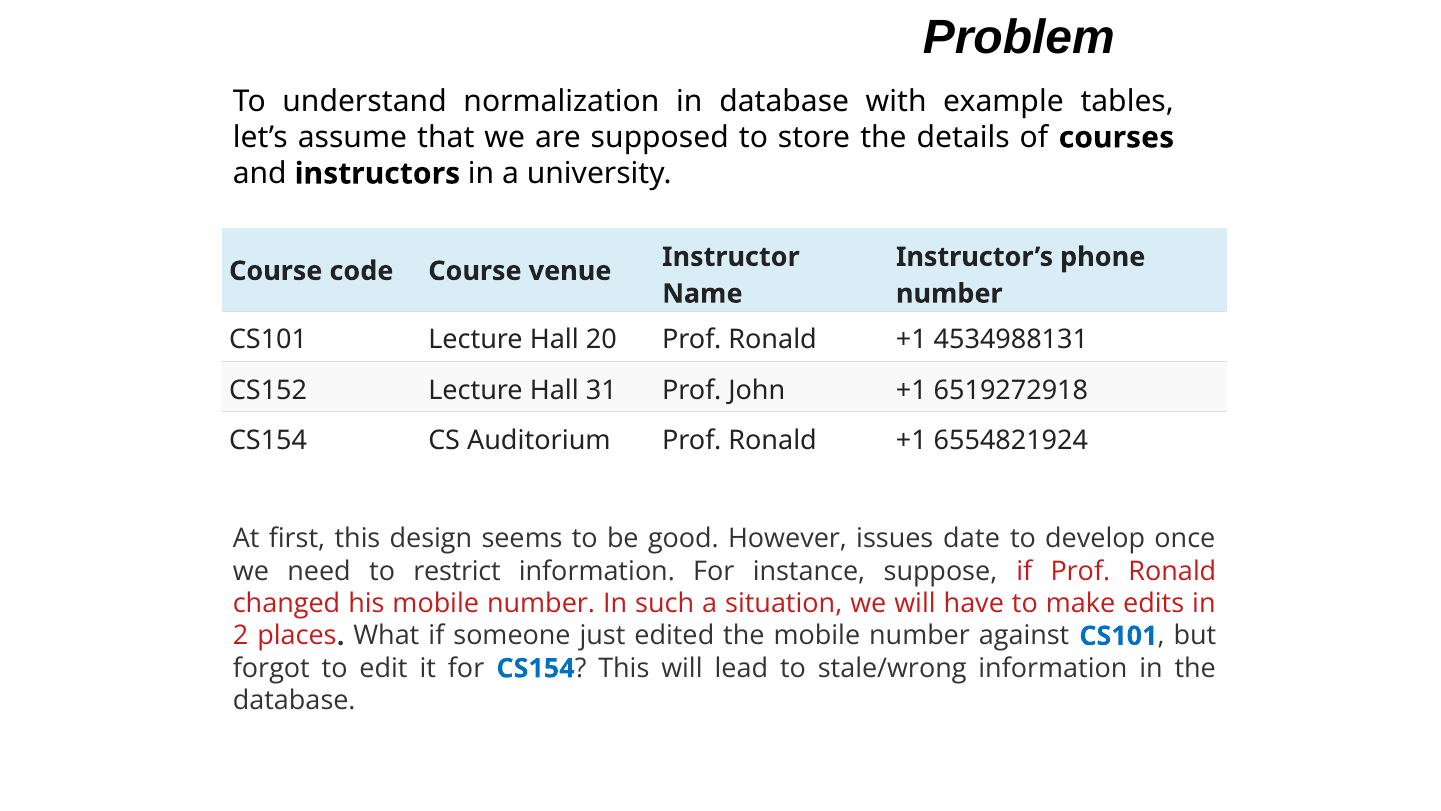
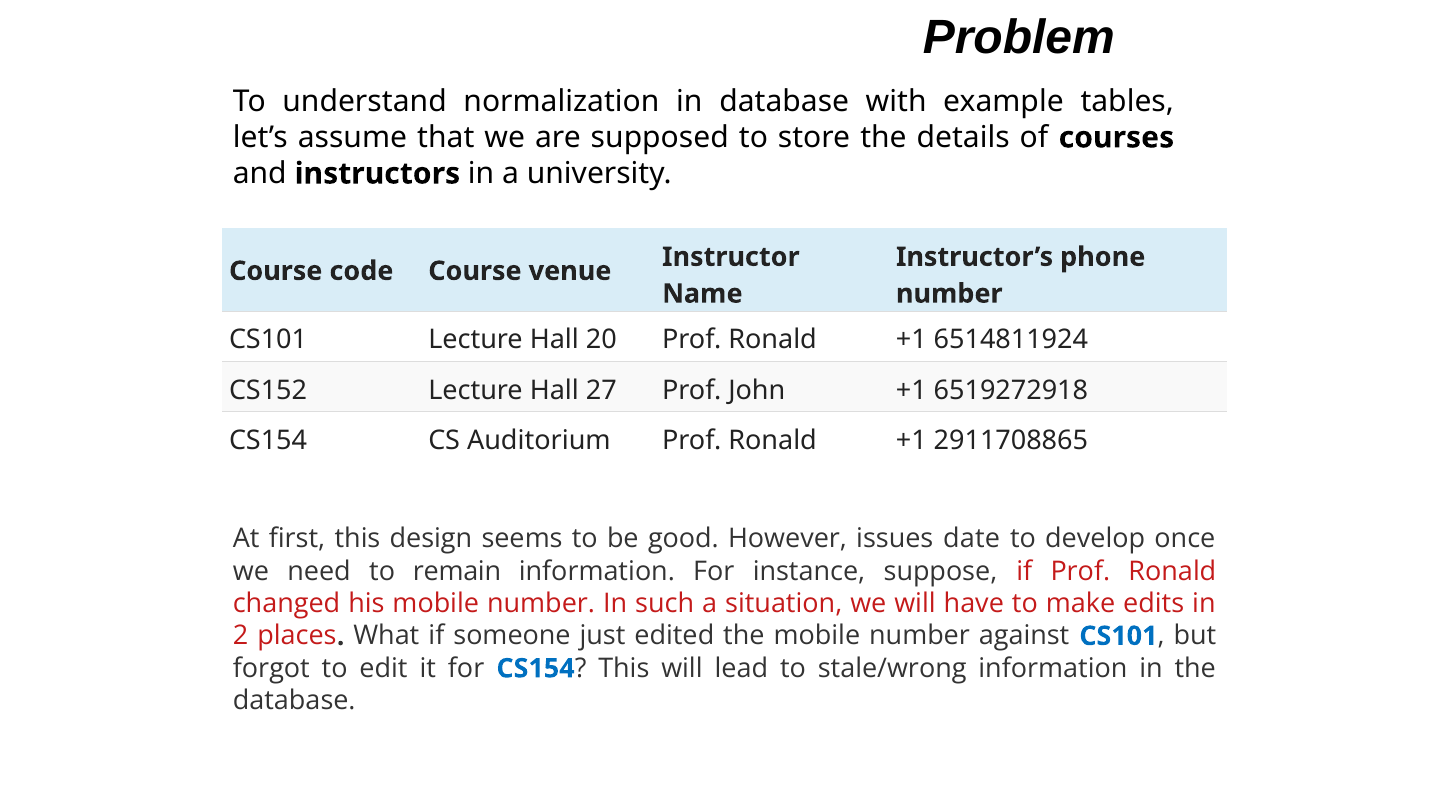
4534988131: 4534988131 -> 6514811924 (1011, 340)
31: 31 -> 27 (601, 390)
6554821924: 6554821924 -> 2911708865 (1011, 441)
restrict: restrict -> remain (457, 571)
